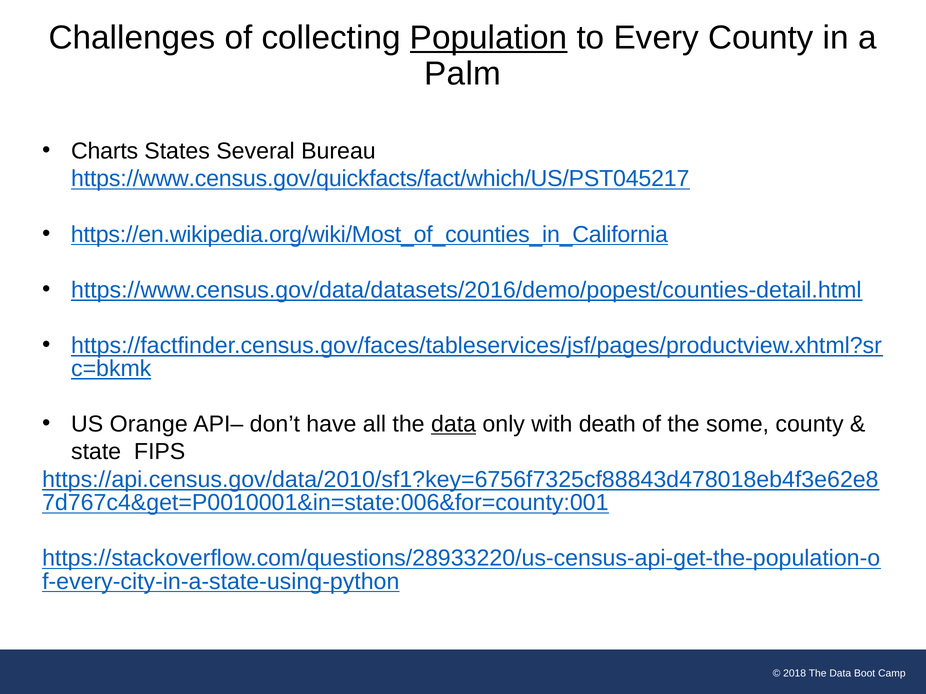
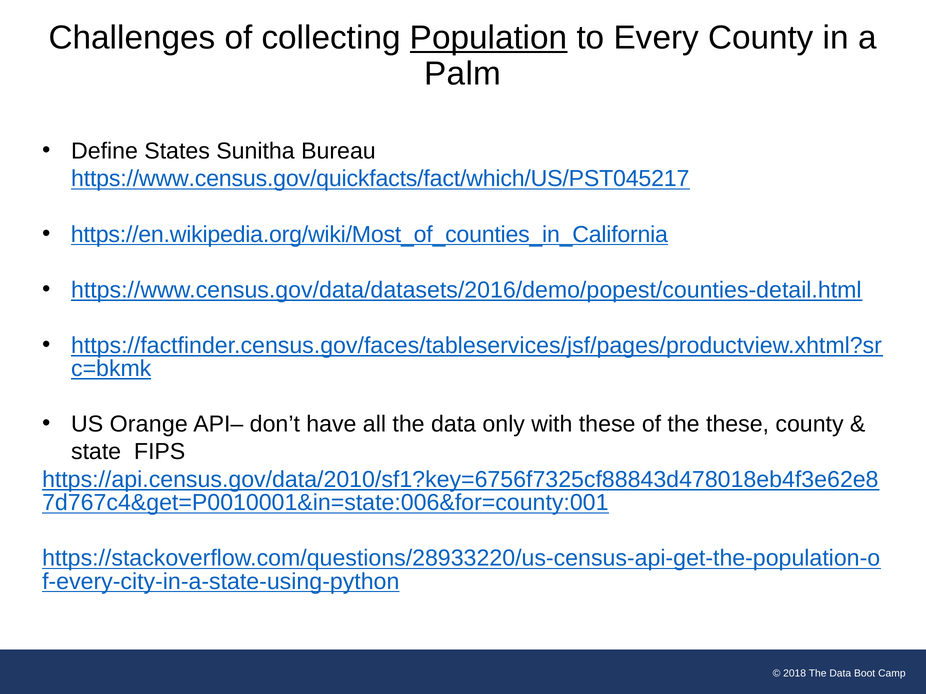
Charts: Charts -> Define (105, 151)
Several: Several -> Sunitha (256, 151)
data underline: present -> none (454, 424)
with death: death -> these (607, 424)
the some: some -> these (738, 424)
